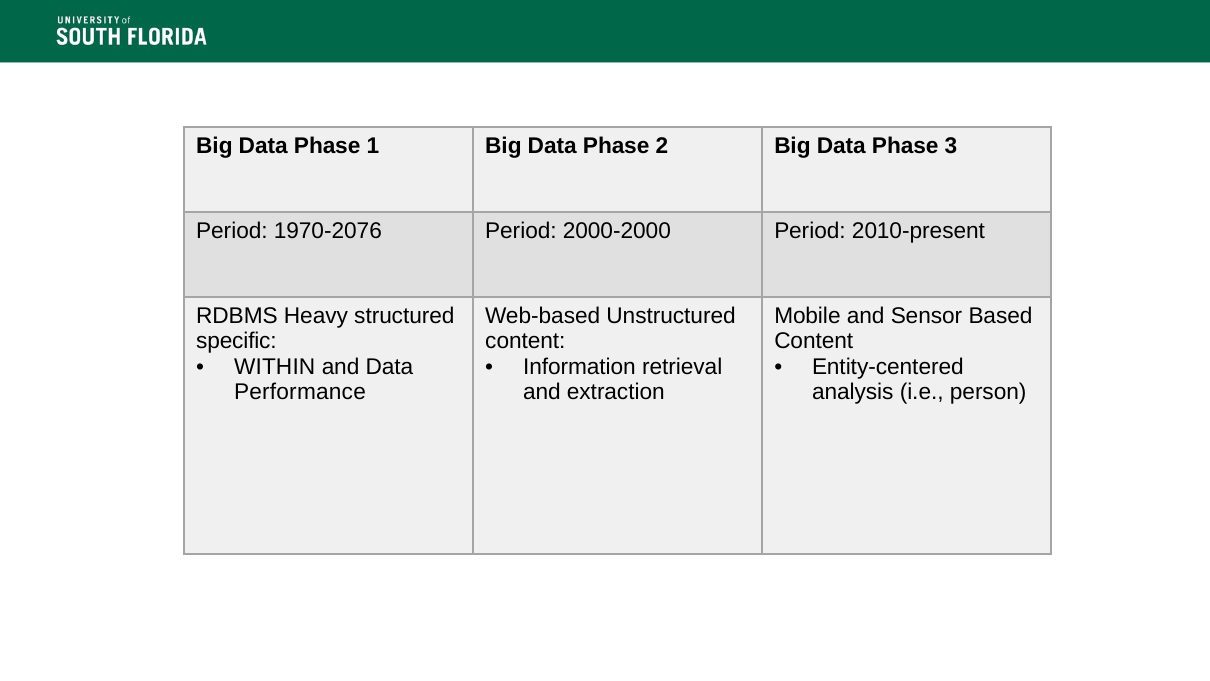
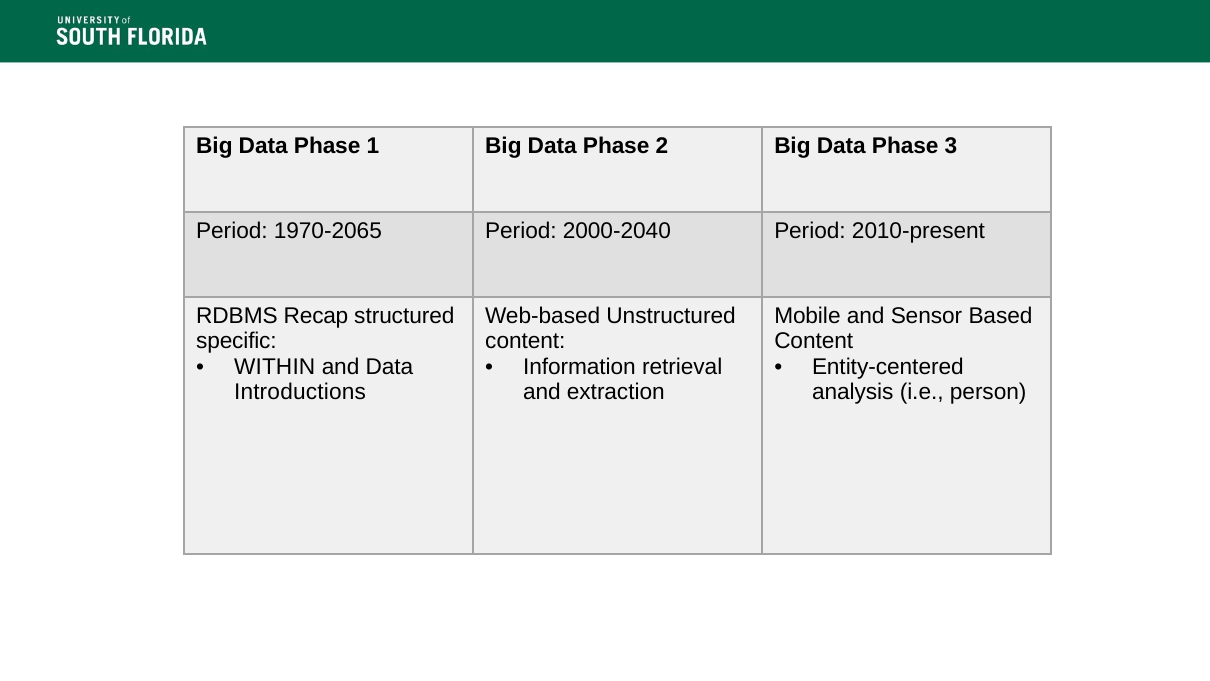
1970-2076: 1970-2076 -> 1970-2065 (328, 231)
2000-2000: 2000-2000 -> 2000-2040 (617, 231)
Heavy: Heavy -> Recap (316, 316)
Performance: Performance -> Introductions (300, 392)
